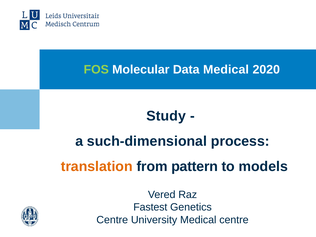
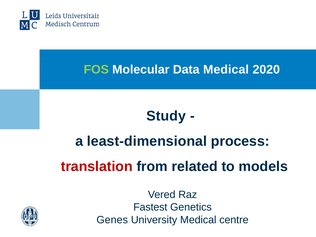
such-dimensional: such-dimensional -> least-dimensional (147, 141)
translation colour: orange -> red (97, 166)
pattern: pattern -> related (195, 166)
Centre: Centre -> Genes (112, 220)
